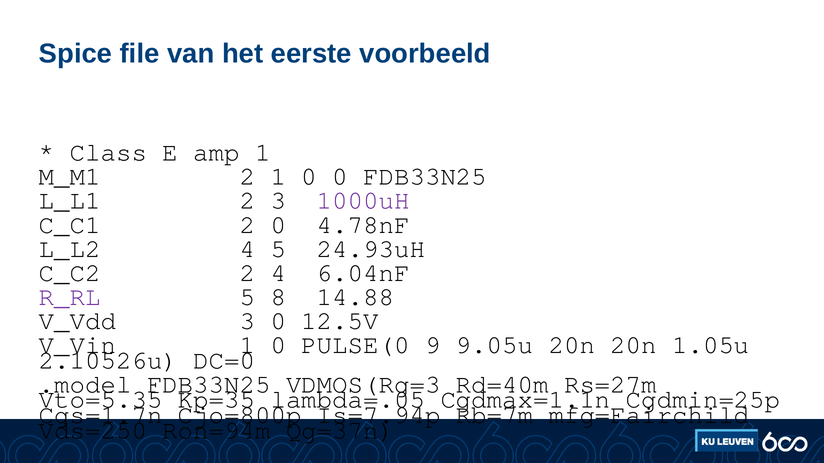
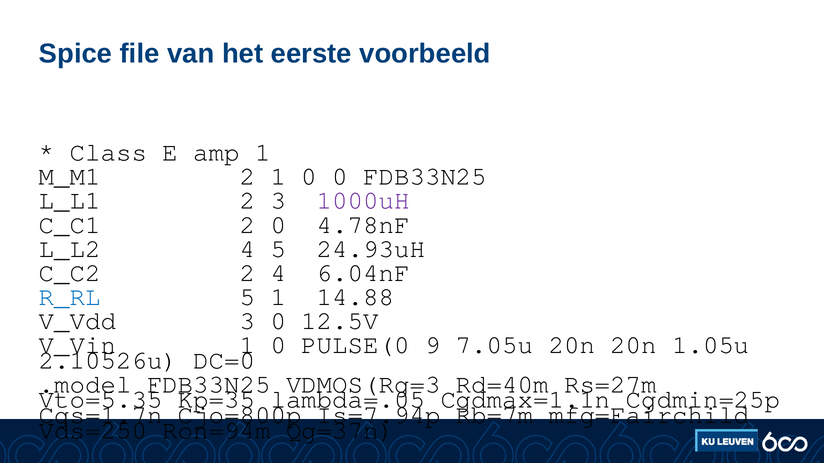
R_RL colour: purple -> blue (70, 297)
5 8: 8 -> 1 (278, 297)
9.05u: 9.05u -> 7.05u (495, 345)
